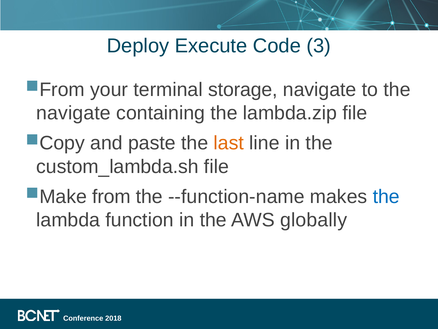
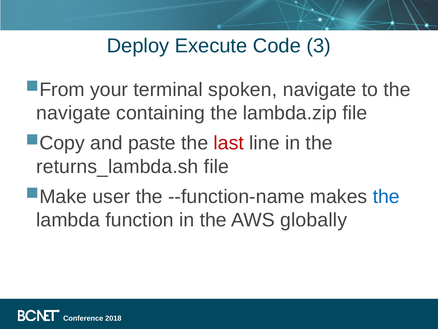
storage: storage -> spoken (243, 90)
last colour: orange -> red (229, 143)
custom_lambda.sh: custom_lambda.sh -> returns_lambda.sh (117, 166)
from: from -> user (111, 196)
